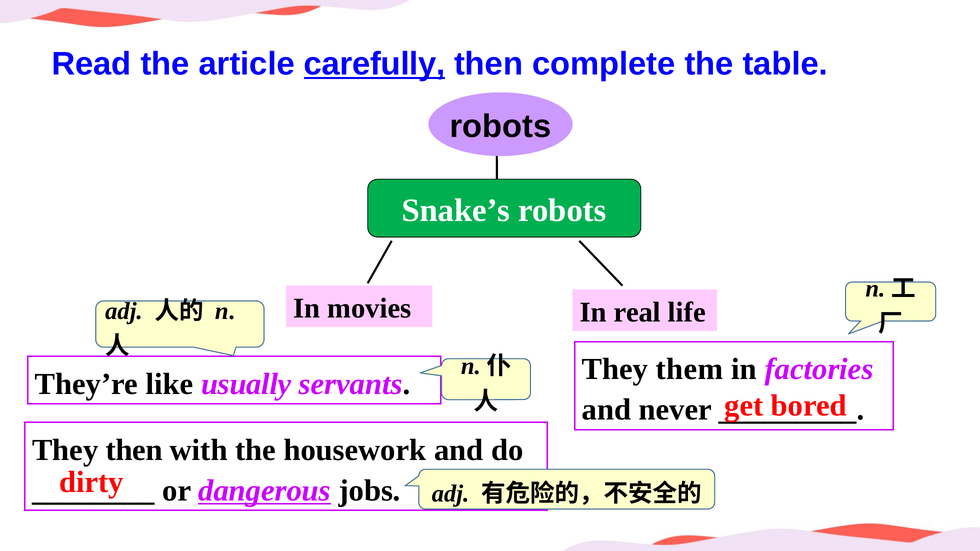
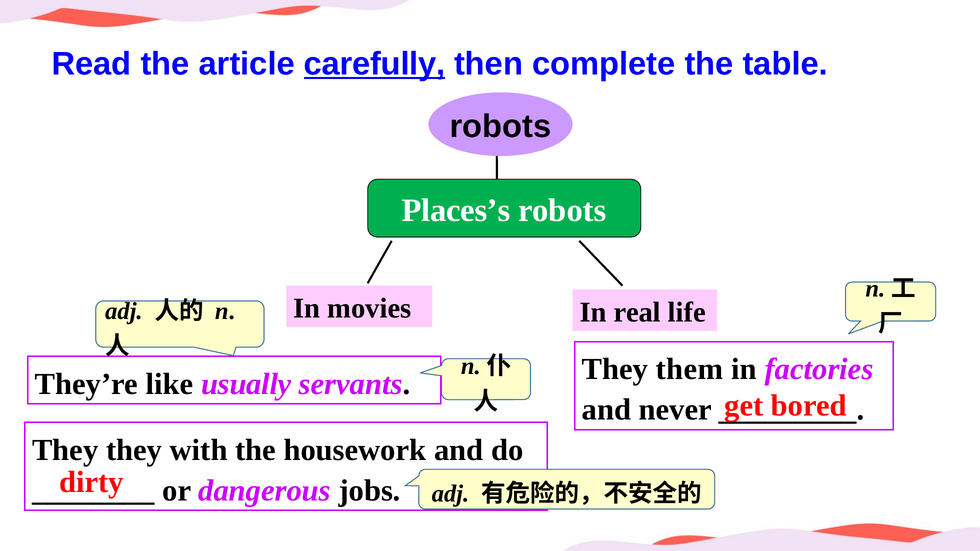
Snake’s: Snake’s -> Places’s (456, 210)
They then: then -> they (134, 450)
dangerous underline: present -> none (265, 491)
